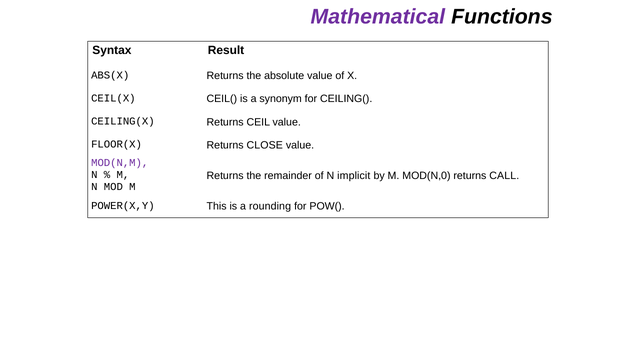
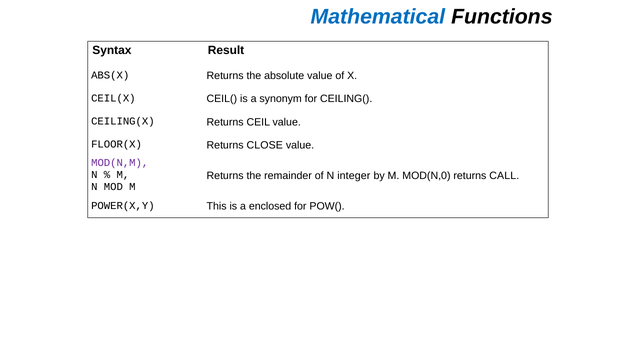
Mathematical colour: purple -> blue (378, 17)
implicit: implicit -> integer (354, 176)
rounding: rounding -> enclosed (270, 207)
